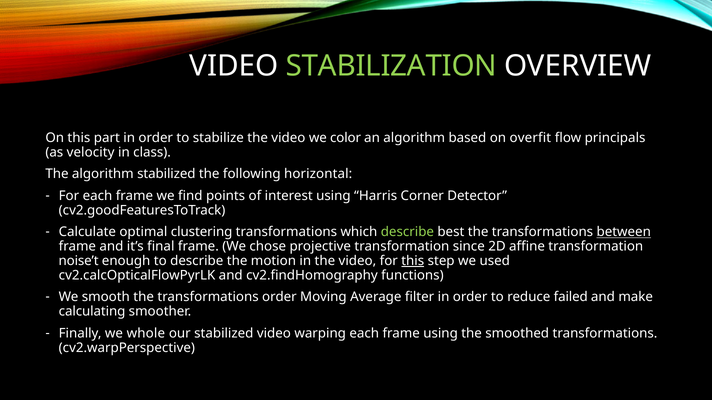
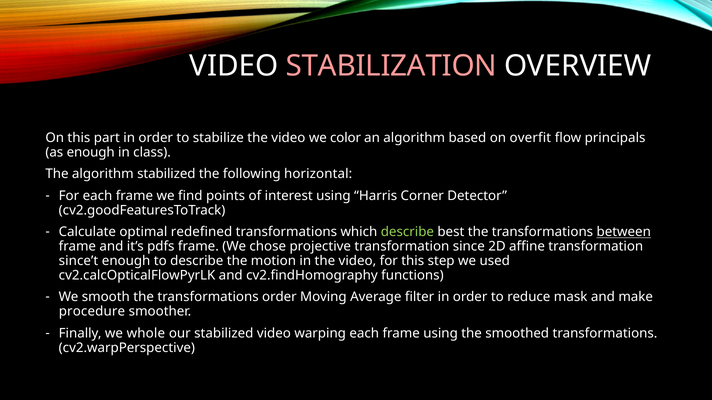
STABILIZATION colour: light green -> pink (391, 66)
as velocity: velocity -> enough (91, 152)
clustering: clustering -> redefined (202, 232)
final: final -> pdfs (161, 247)
noise’t: noise’t -> since’t (79, 261)
this underline: present -> none (413, 261)
failed: failed -> mask (571, 297)
calculating: calculating -> procedure (92, 312)
